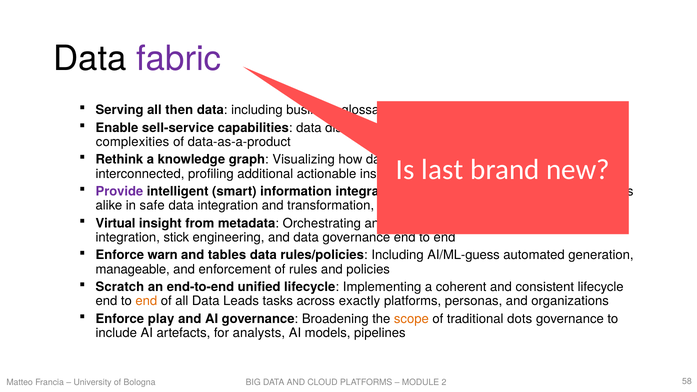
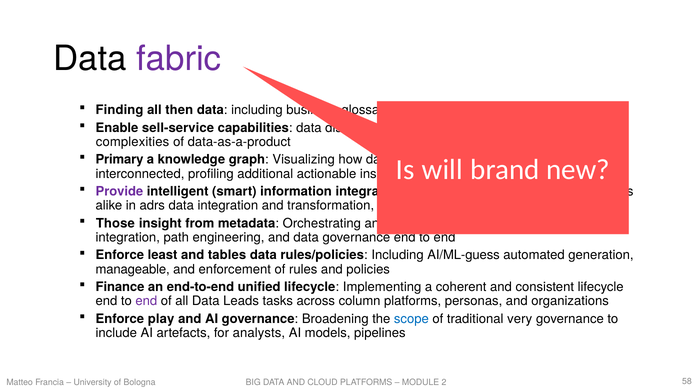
Serving: Serving -> Finding (120, 110)
Rethink: Rethink -> Primary (119, 160)
last: last -> will (442, 170)
safe: safe -> adrs (152, 206)
Virtual: Virtual -> Those (115, 223)
stick: stick -> path (176, 237)
warn: warn -> least (163, 255)
Scratch: Scratch -> Finance (120, 287)
end colour: orange -> purple (146, 301)
exactly: exactly -> column (360, 301)
scope colour: orange -> blue (411, 319)
dots: dots -> very (520, 319)
